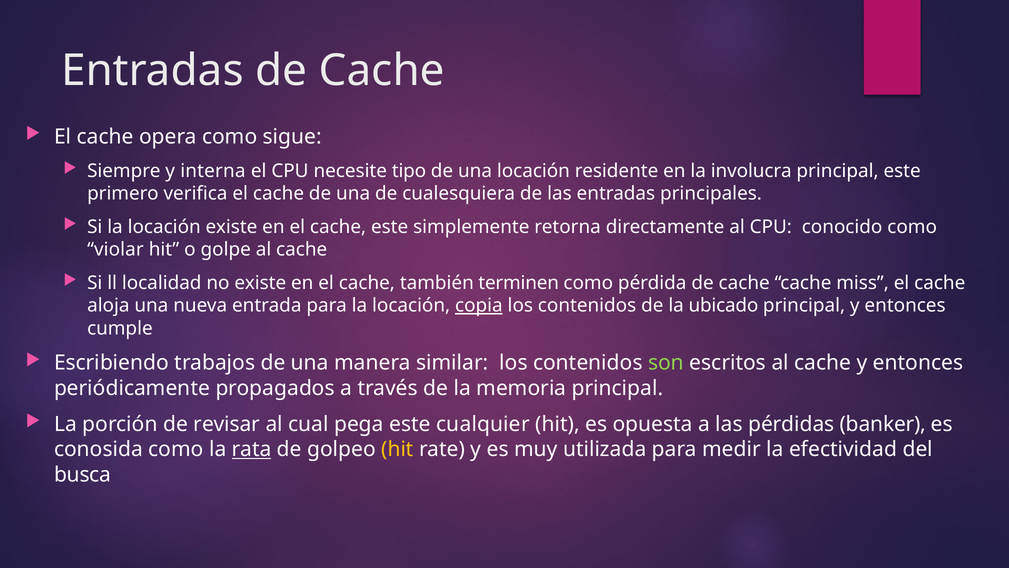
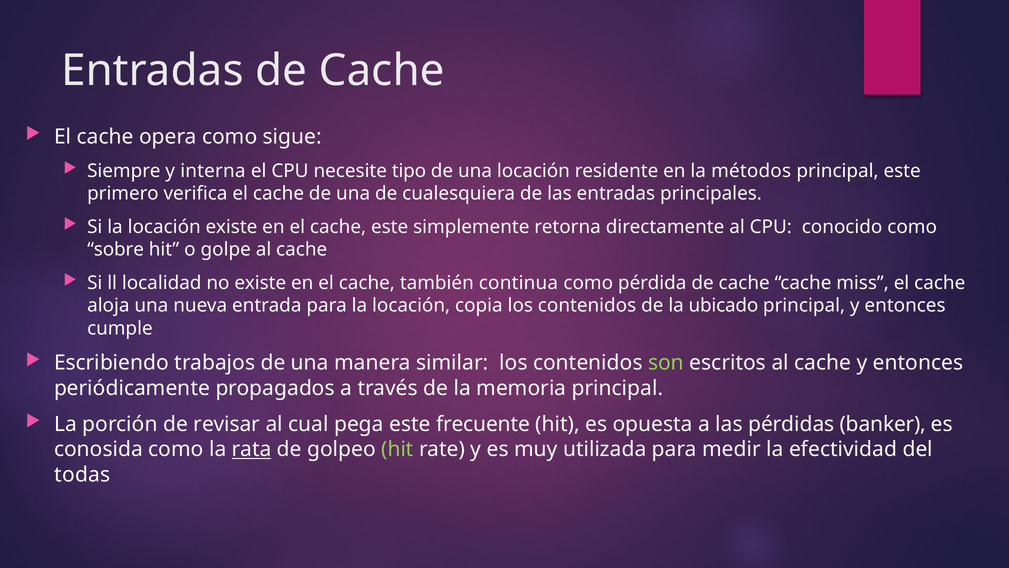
involucra: involucra -> métodos (751, 171)
violar: violar -> sobre (116, 249)
terminen: terminen -> continua (518, 283)
copia underline: present -> none (479, 305)
cualquier: cualquier -> frecuente (483, 424)
hit colour: yellow -> light green (397, 449)
busca: busca -> todas (82, 474)
